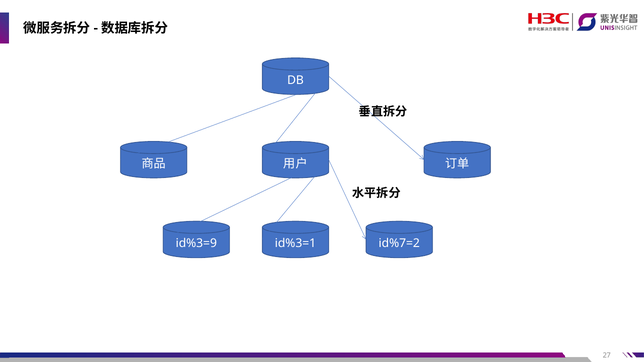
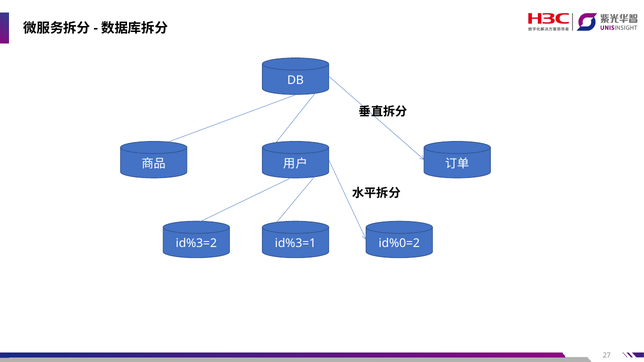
id%3=9: id%3=9 -> id%3=2 (196, 244)
id%7=2: id%7=2 -> id%0=2 (399, 244)
